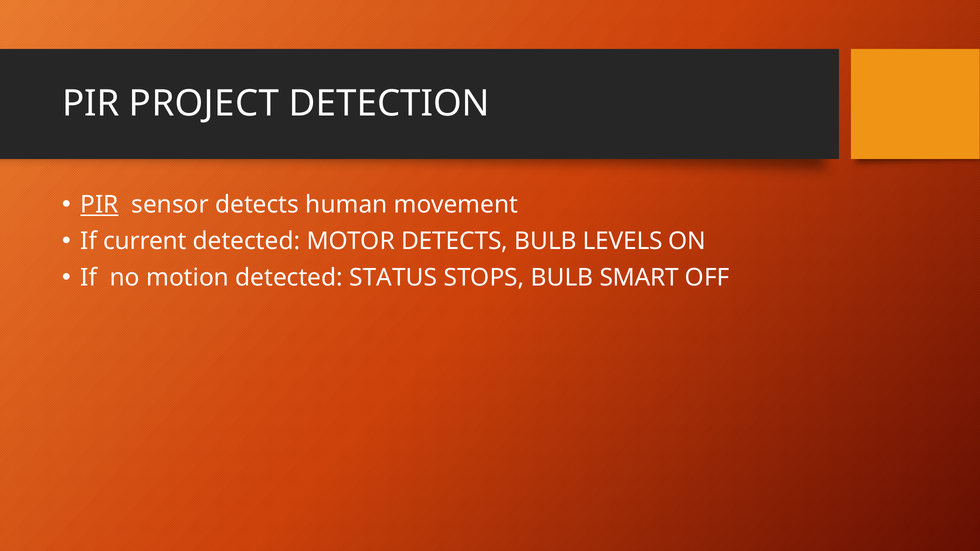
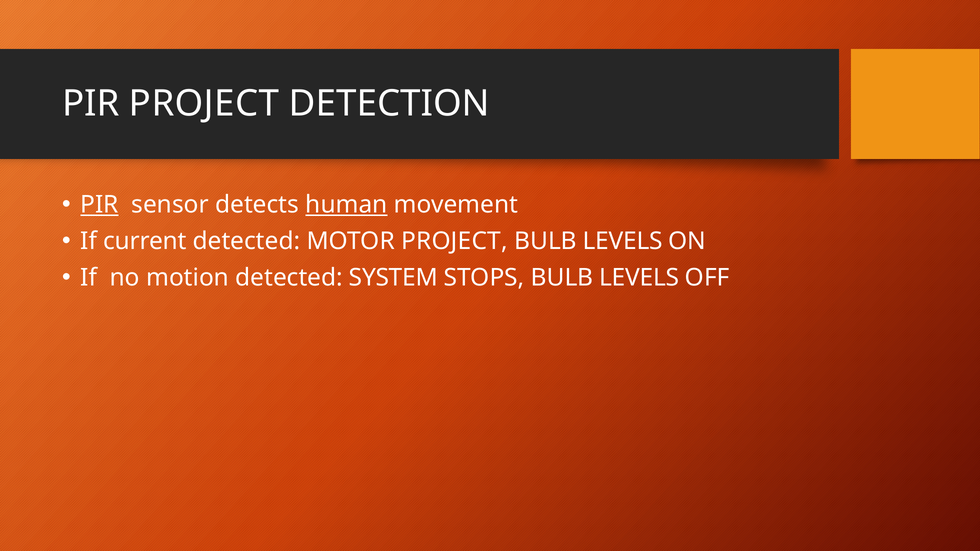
human underline: none -> present (346, 205)
MOTOR DETECTS: DETECTS -> PROJECT (454, 241)
STATUS: STATUS -> SYSTEM (393, 278)
STOPS BULB SMART: SMART -> LEVELS (639, 278)
